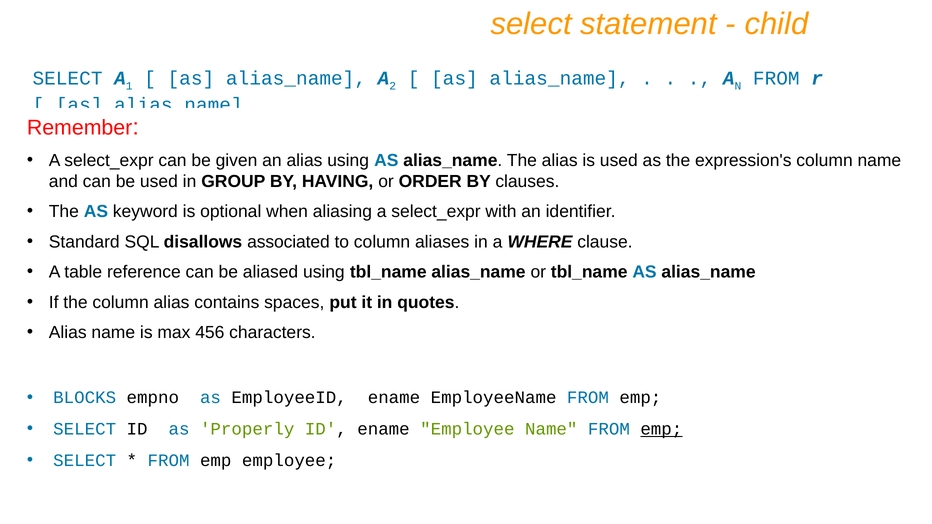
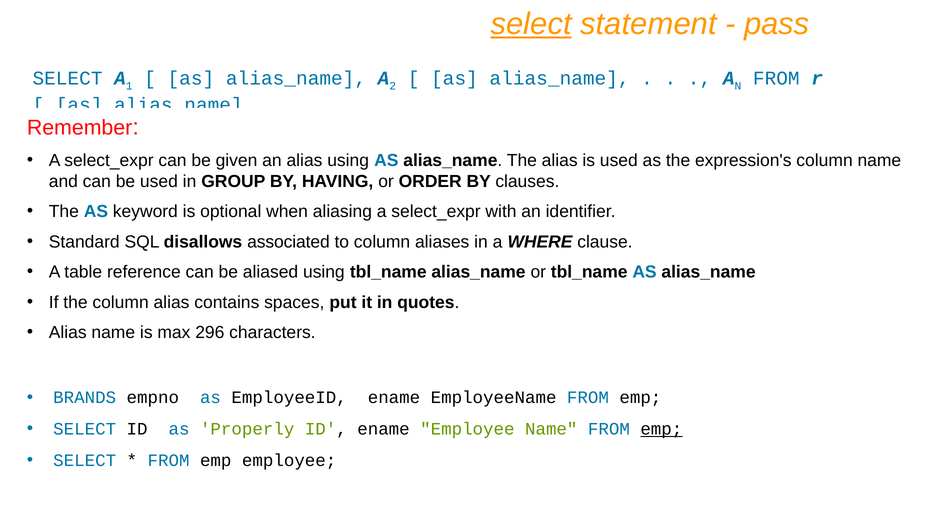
select underline: none -> present (531, 24)
child: child -> pass (777, 24)
456: 456 -> 296 (210, 333)
BLOCKS: BLOCKS -> BRANDS (85, 398)
